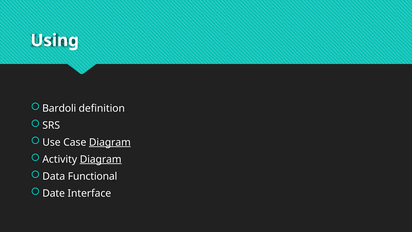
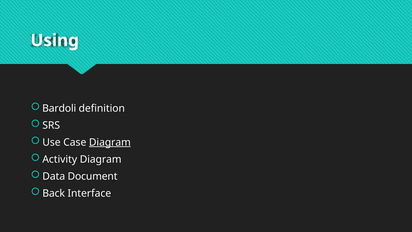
Diagram underline: present -> none (101, 159)
Functional: Functional -> Document (93, 176)
Date: Date -> Back (54, 193)
